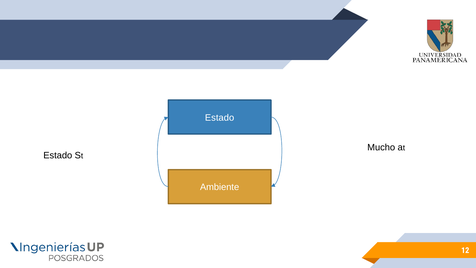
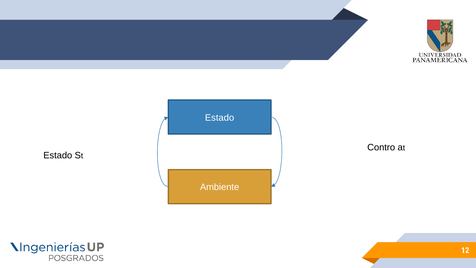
Mucho: Mucho -> Contro (381, 147)
